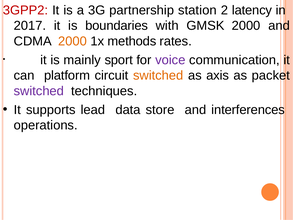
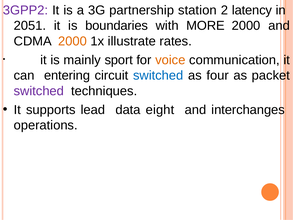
3GPP2 colour: red -> purple (25, 10)
2017: 2017 -> 2051 (30, 26)
GMSK: GMSK -> MORE (206, 26)
methods: methods -> illustrate (132, 41)
voice colour: purple -> orange (170, 60)
platform: platform -> entering (67, 75)
switched colour: orange -> blue (158, 75)
axis: axis -> four (218, 75)
store: store -> eight (160, 110)
interferences: interferences -> interchanges (248, 110)
